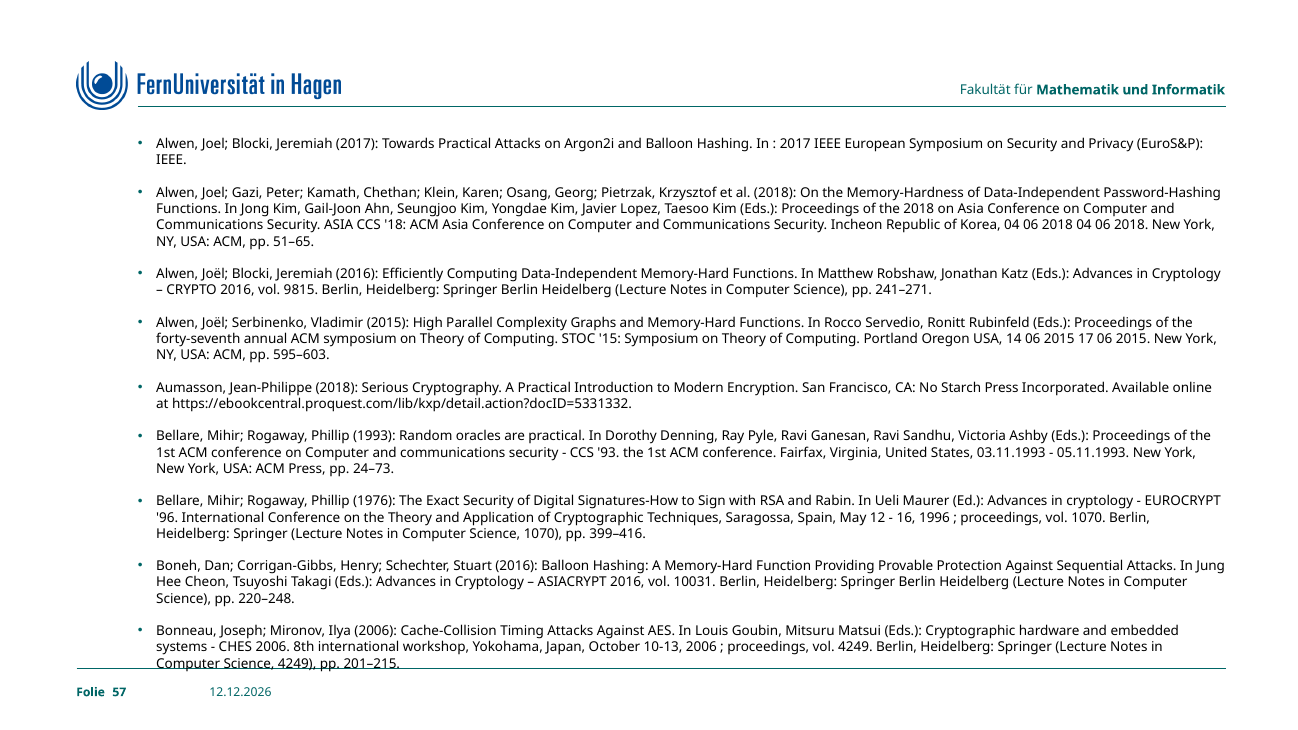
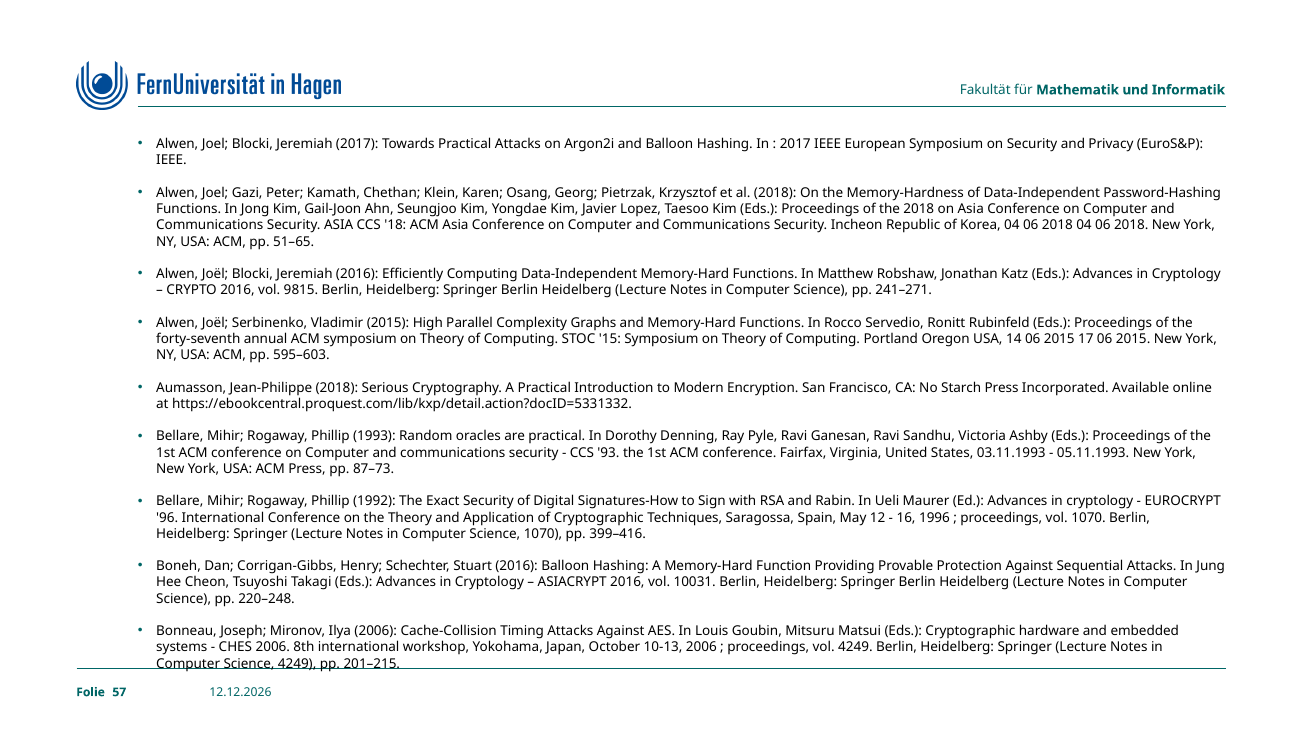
24–73: 24–73 -> 87–73 (374, 469)
1976: 1976 -> 1992 (374, 501)
